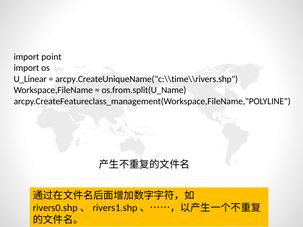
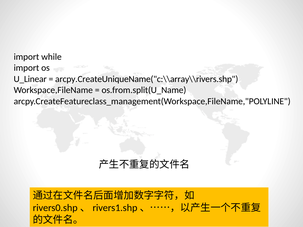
point: point -> while (51, 57)
arcpy.CreateUniqueName("c:\\time\\rivers.shp: arcpy.CreateUniqueName("c:\\time\\rivers.shp -> arcpy.CreateUniqueName("c:\\array\\rivers.shp (147, 79)
